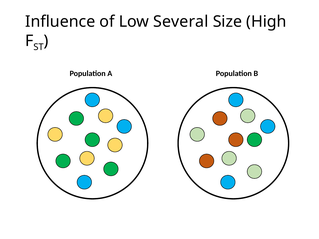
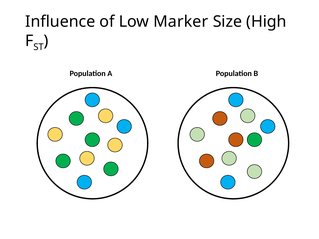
Several: Several -> Marker (181, 22)
